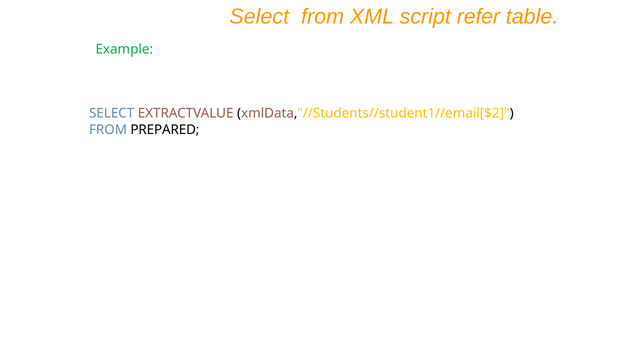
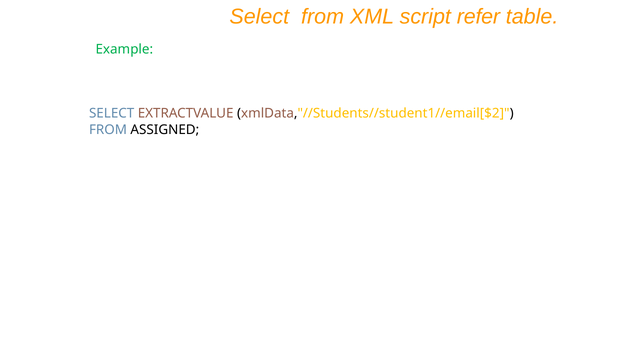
PREPARED: PREPARED -> ASSIGNED (165, 130)
